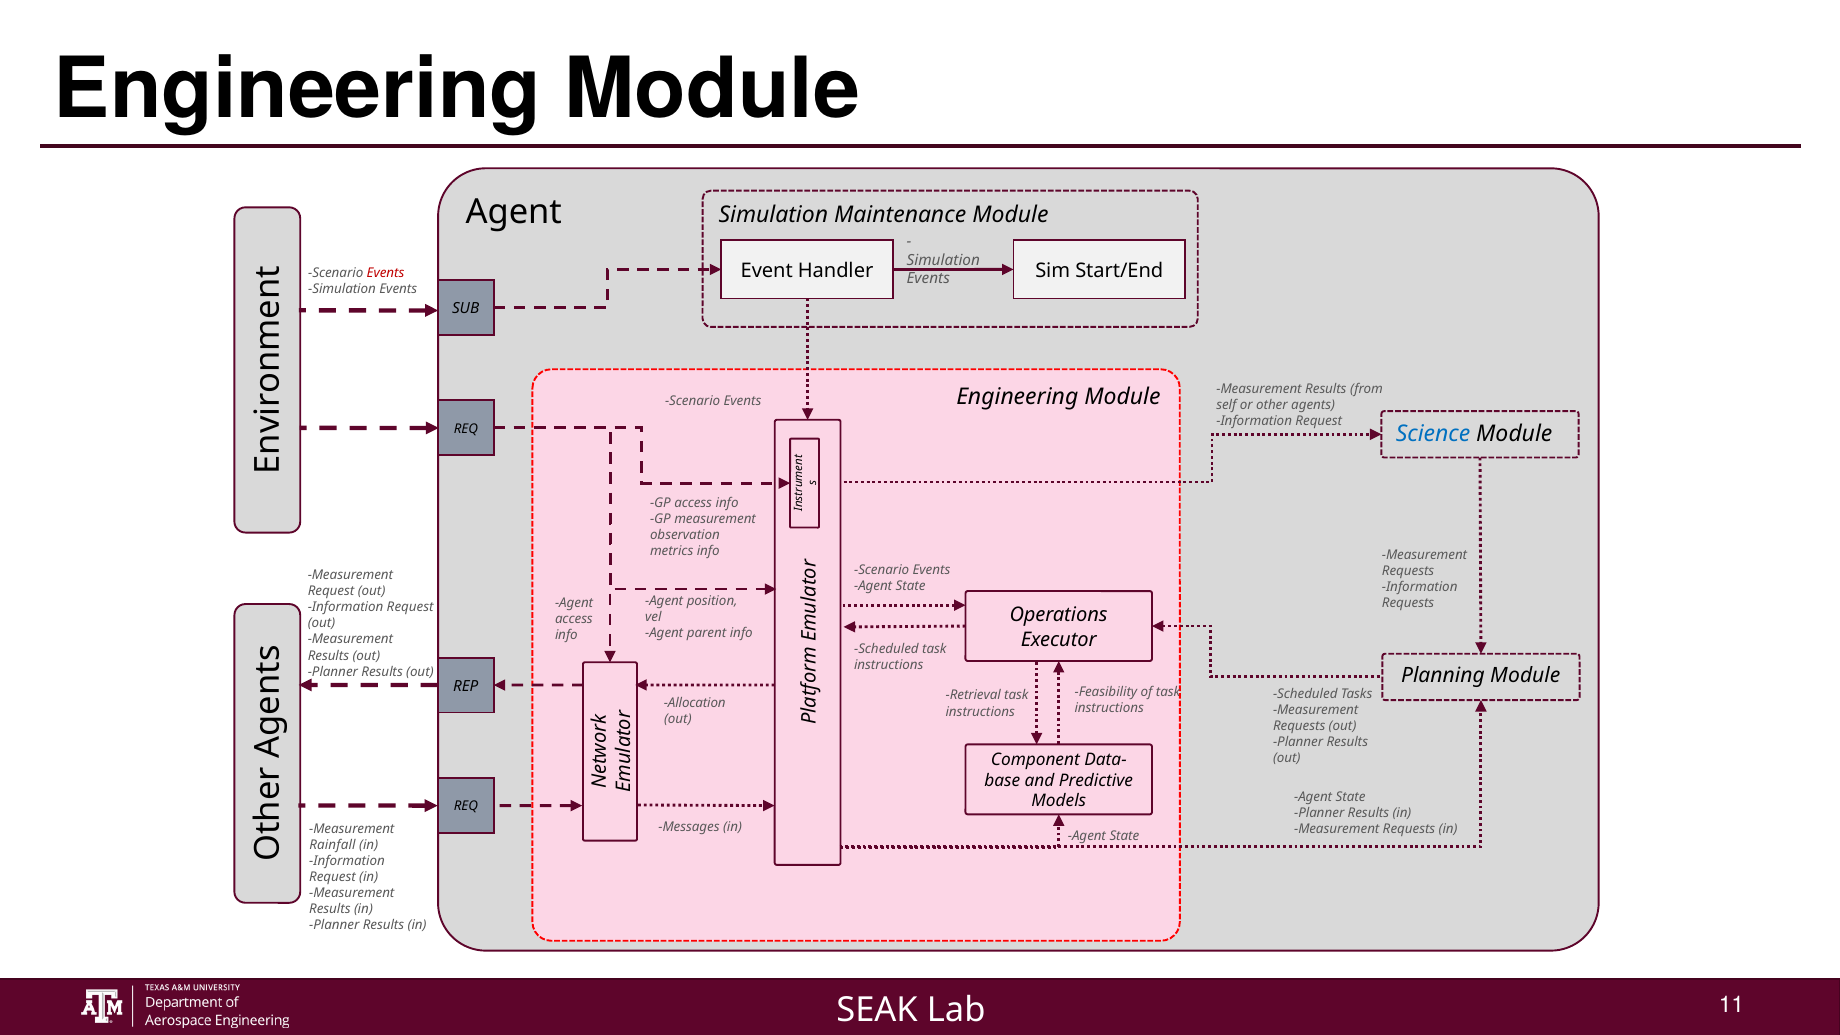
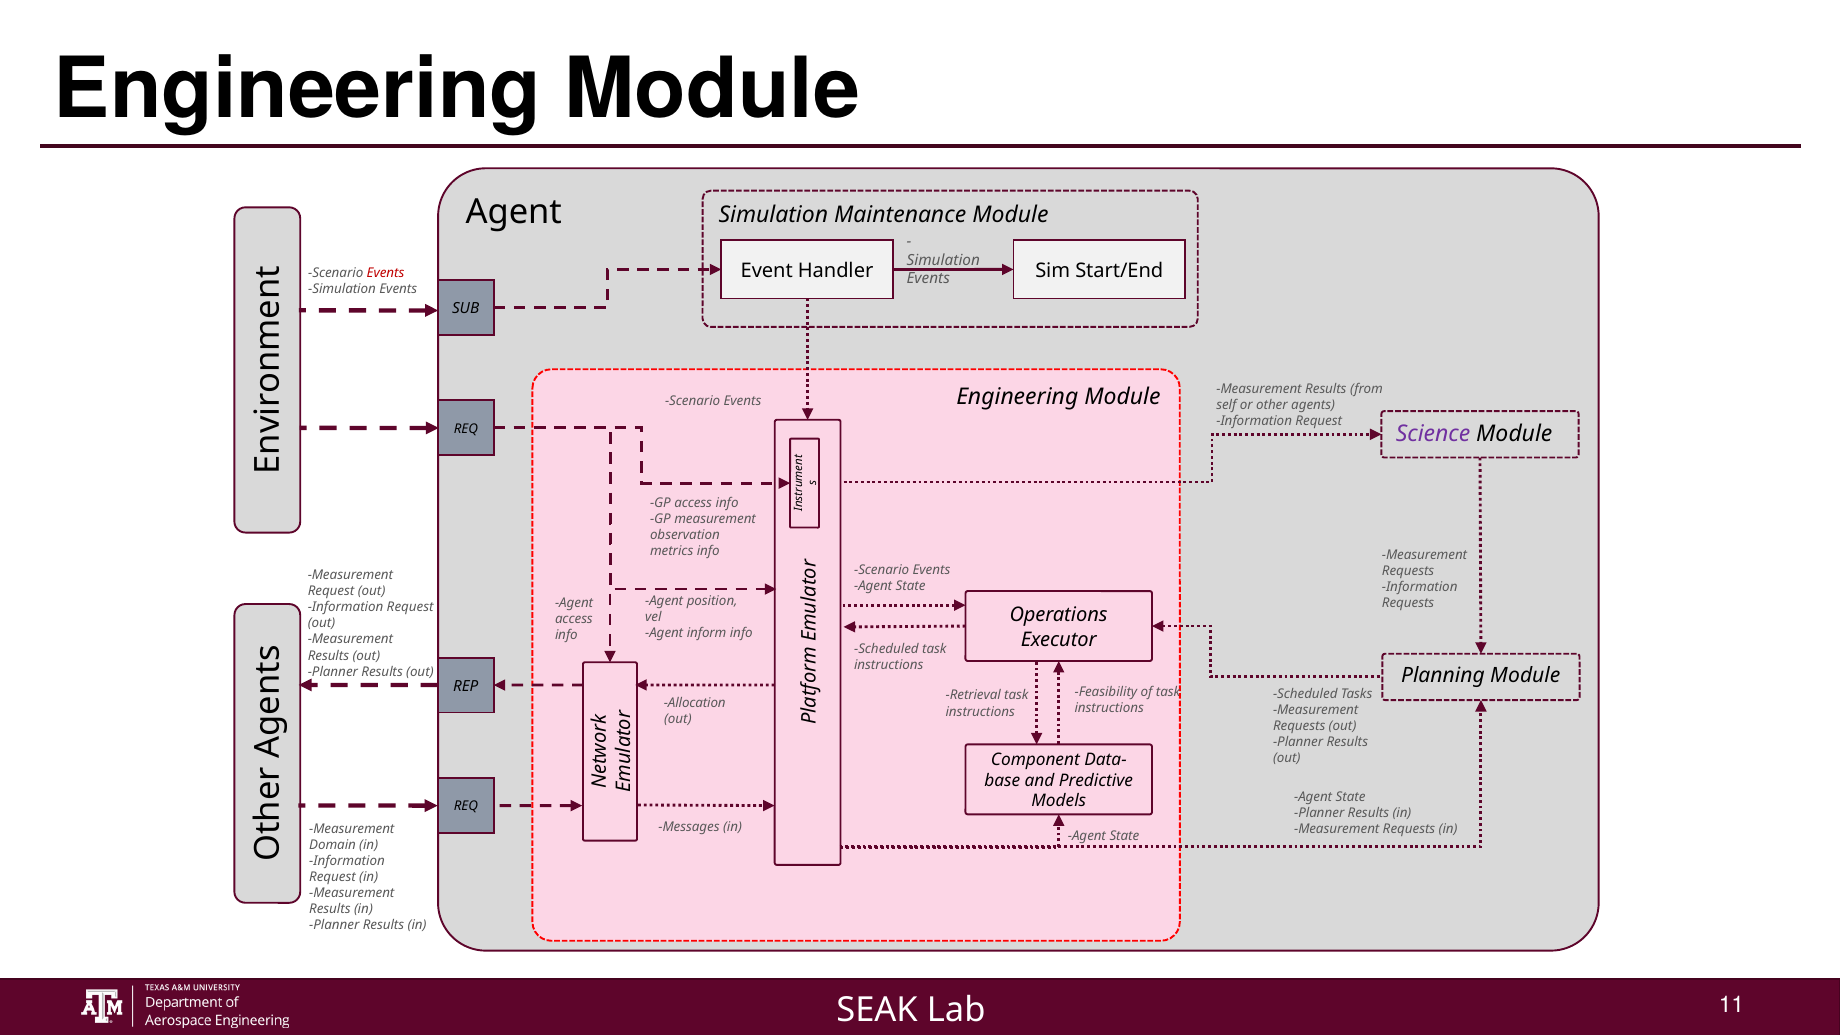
Science colour: blue -> purple (1433, 434)
parent: parent -> inform (707, 633)
Rainfall: Rainfall -> Domain (333, 845)
